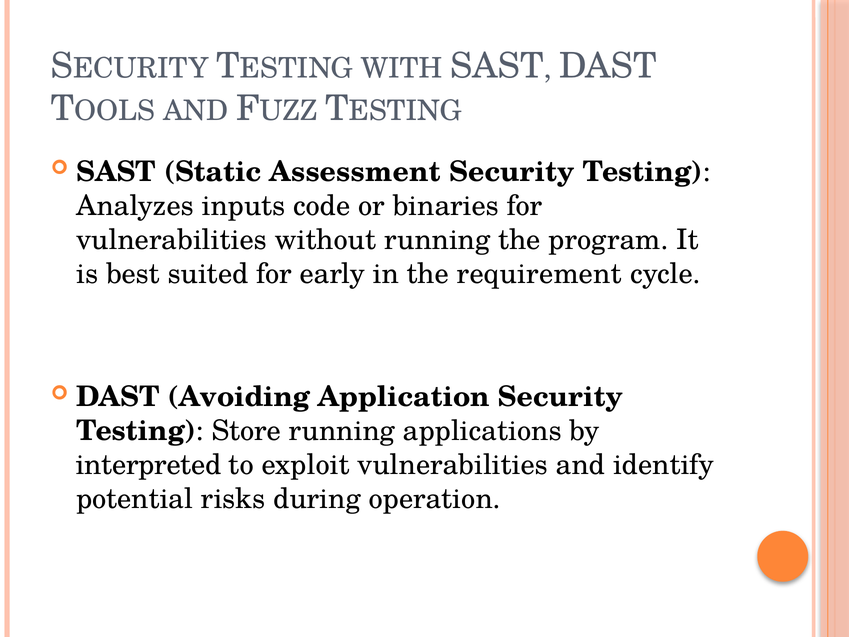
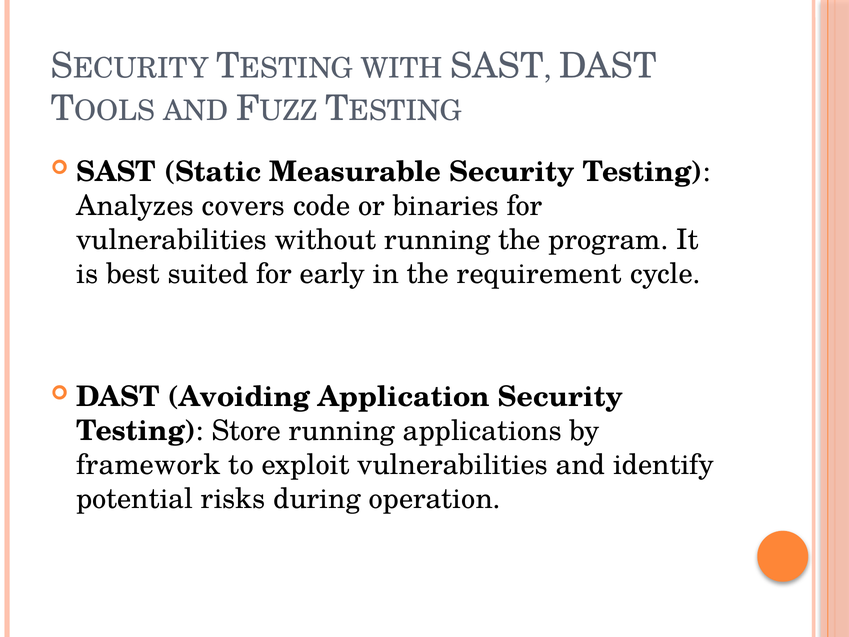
Assessment: Assessment -> Measurable (355, 172)
inputs: inputs -> covers (243, 206)
interpreted: interpreted -> framework (148, 465)
